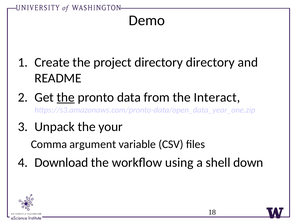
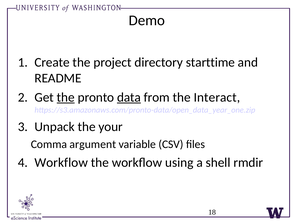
directory directory: directory -> starttime (210, 62)
data underline: none -> present (129, 97)
Download: Download -> Workflow (61, 162)
down: down -> rmdir (248, 162)
